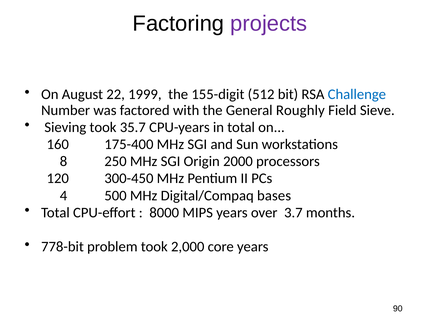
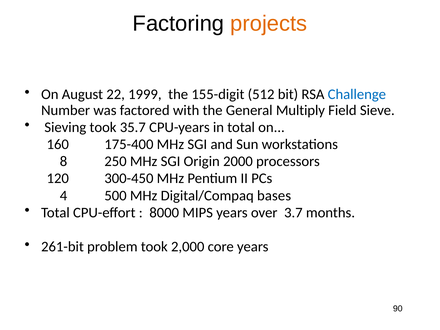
projects colour: purple -> orange (269, 24)
Roughly: Roughly -> Multiply (300, 110)
778-bit: 778-bit -> 261-bit (62, 247)
